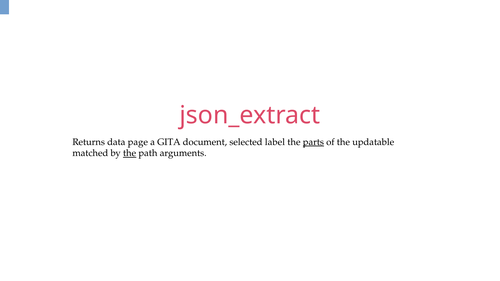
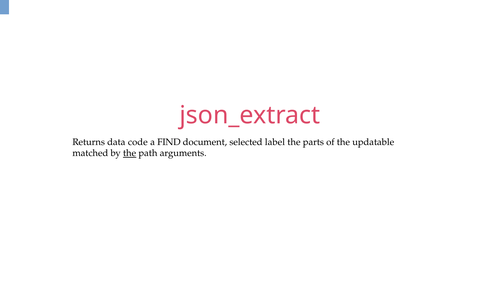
page: page -> code (138, 142)
GITA: GITA -> FIND (169, 142)
parts underline: present -> none (313, 142)
